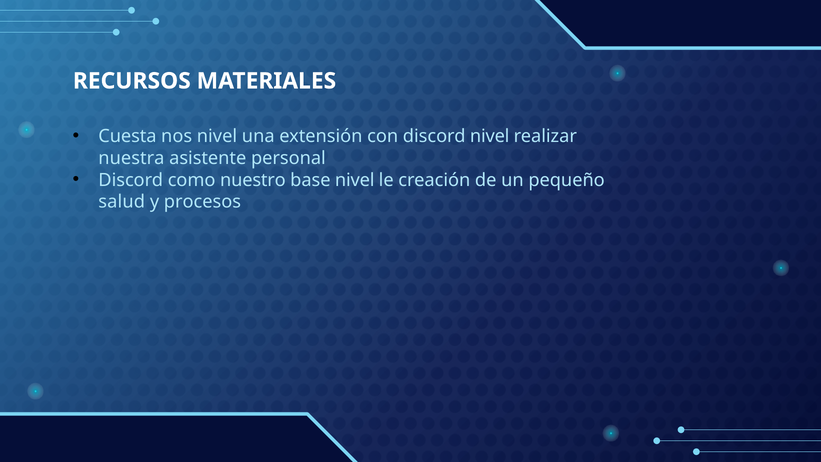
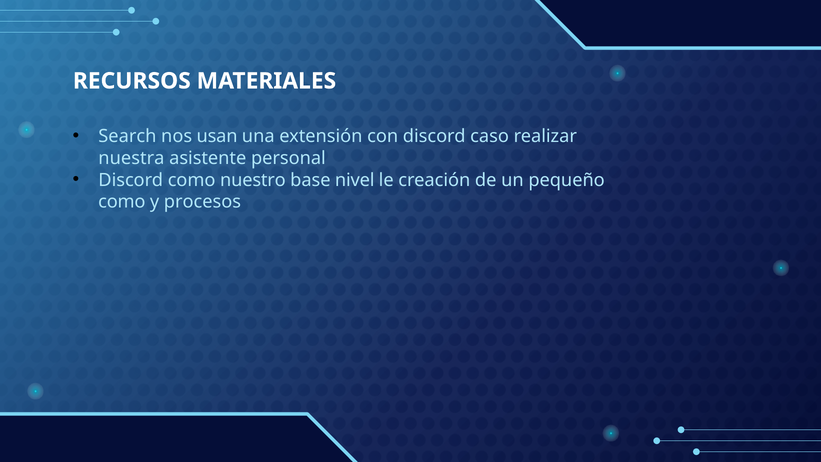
Cuesta: Cuesta -> Search (127, 136)
nos nivel: nivel -> usan (217, 136)
discord nivel: nivel -> caso (490, 136)
salud: salud -> como (122, 202)
